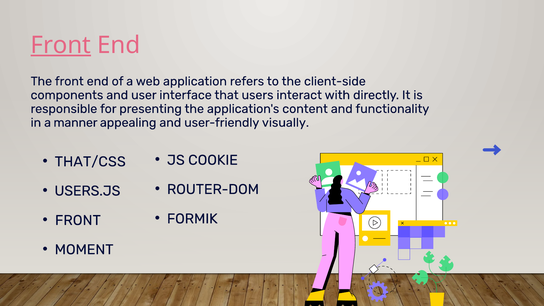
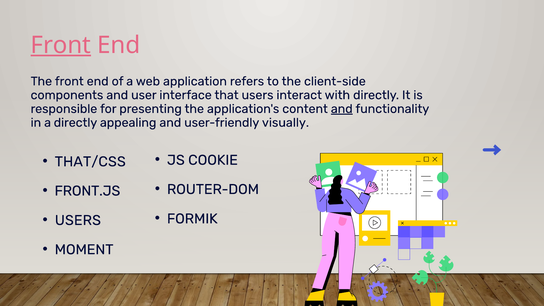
and underline: none -> present (342, 109)
a manner: manner -> directly (75, 123)
USERS.JS: USERS.JS -> FRONT.JS (87, 191)
FRONT: FRONT -> USERS (78, 220)
